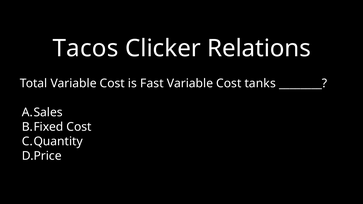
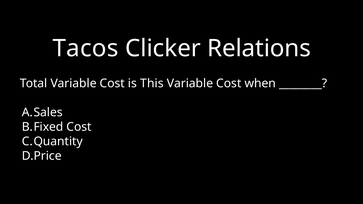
Fast: Fast -> This (152, 84)
tanks: tanks -> when (260, 84)
